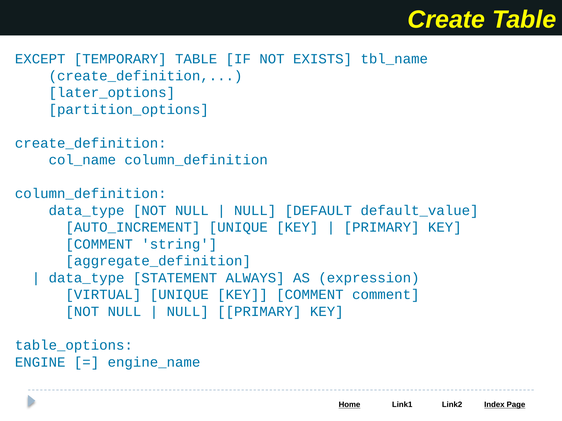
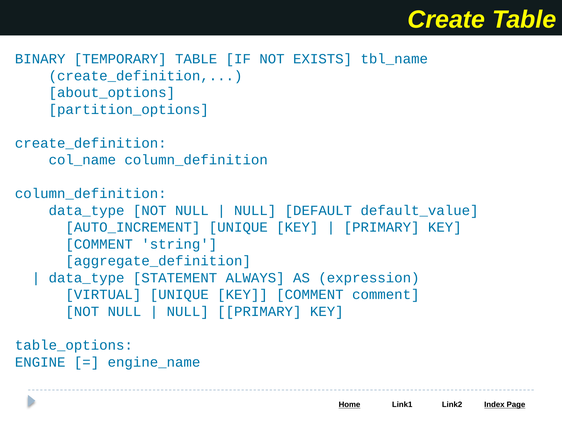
EXCEPT: EXCEPT -> BINARY (40, 59)
later_options: later_options -> about_options (112, 93)
